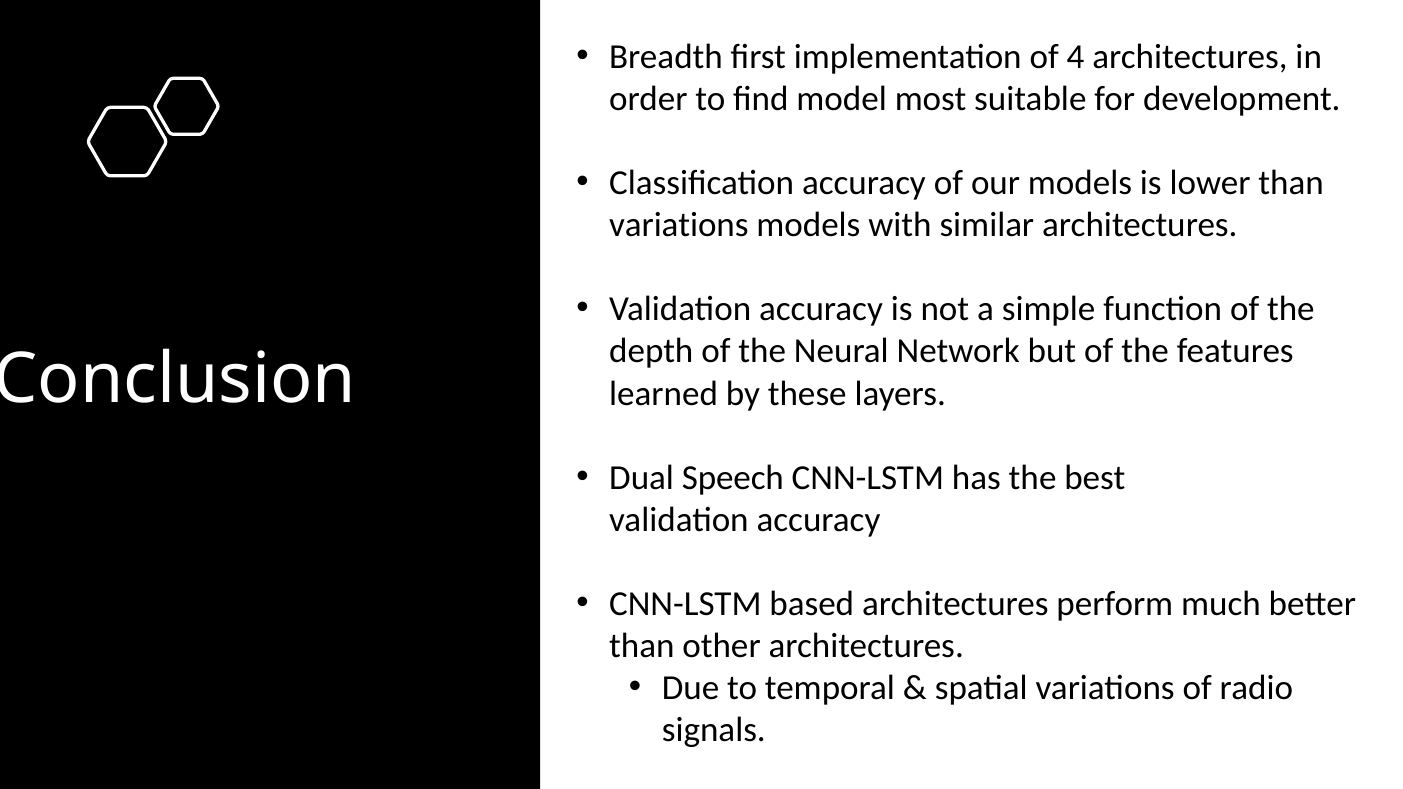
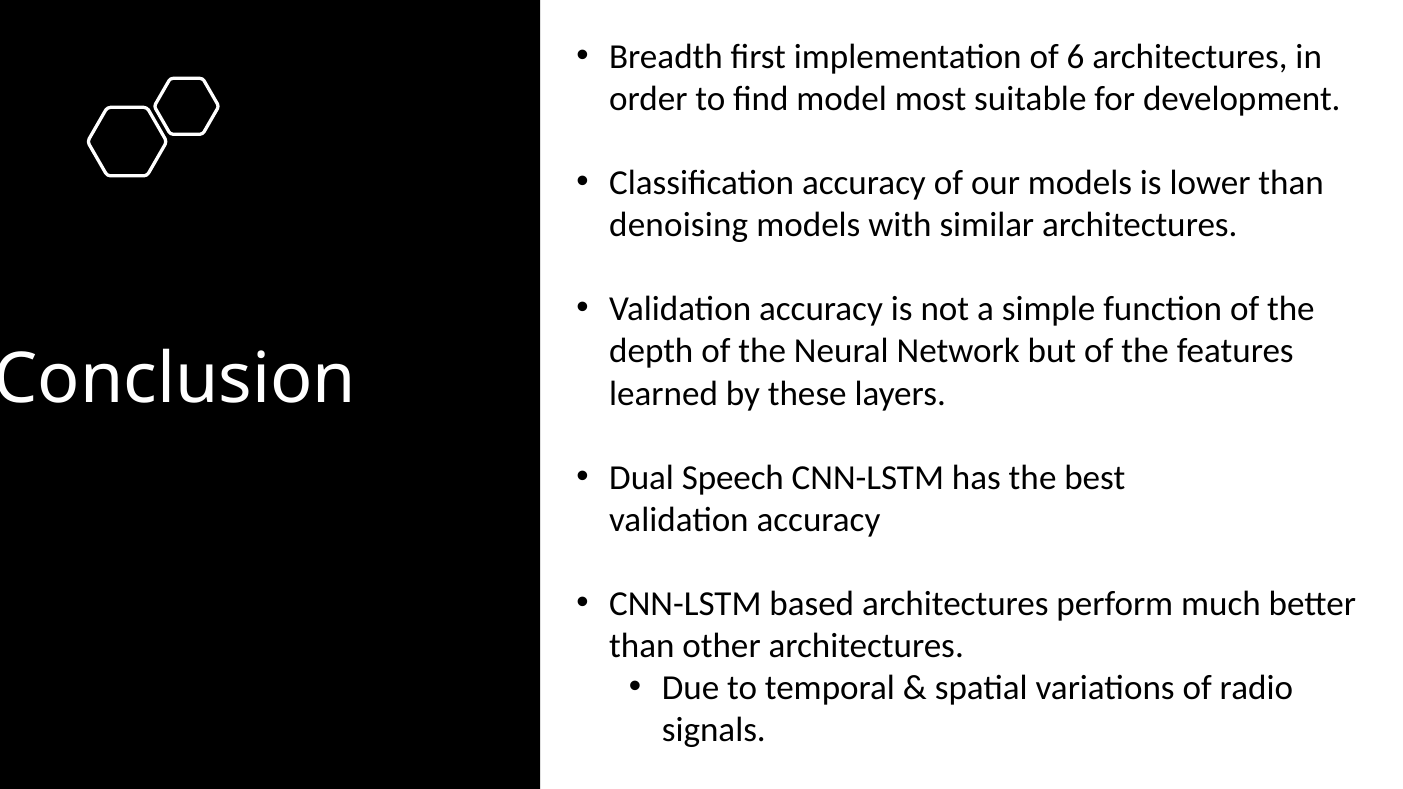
4: 4 -> 6 (1076, 57)
variations: variations -> denoising (679, 225)
